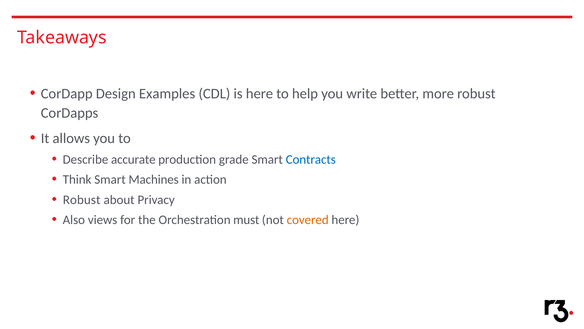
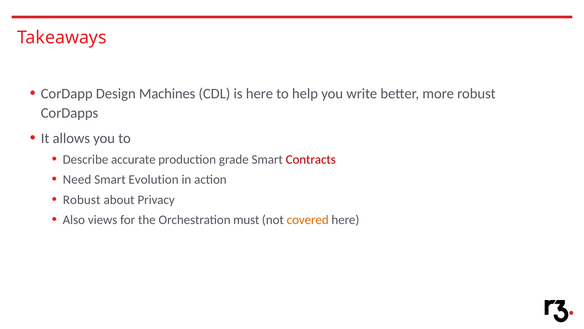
Examples: Examples -> Machines (167, 94)
Contracts colour: blue -> red (311, 159)
Think: Think -> Need (77, 179)
Machines: Machines -> Evolution (154, 179)
